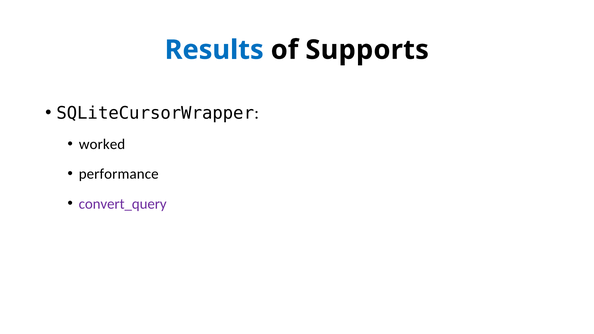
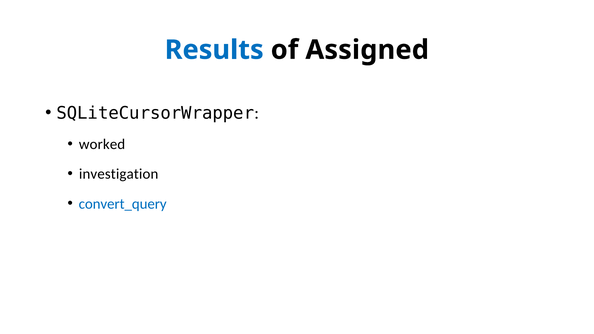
Supports: Supports -> Assigned (367, 50)
performance: performance -> investigation (119, 174)
convert_query colour: purple -> blue (123, 204)
